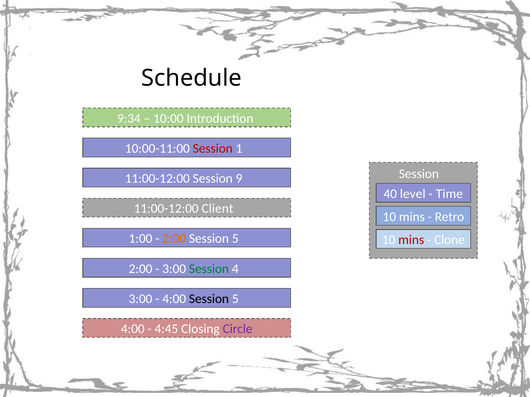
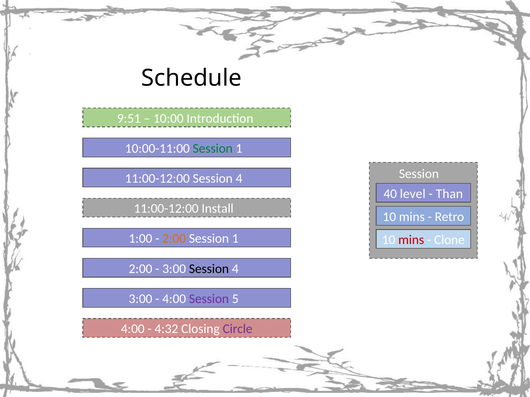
9:34: 9:34 -> 9:51 (129, 119)
Session colour: red -> green (213, 149)
11:00-12:00 Session 9: 9 -> 4 (239, 179)
Time: Time -> Than (449, 194)
Client: Client -> Install (218, 209)
5: 5 -> 1 (235, 239)
Session colour: green -> black (209, 269)
Session colour: black -> purple (209, 299)
4:45: 4:45 -> 4:32 (166, 329)
